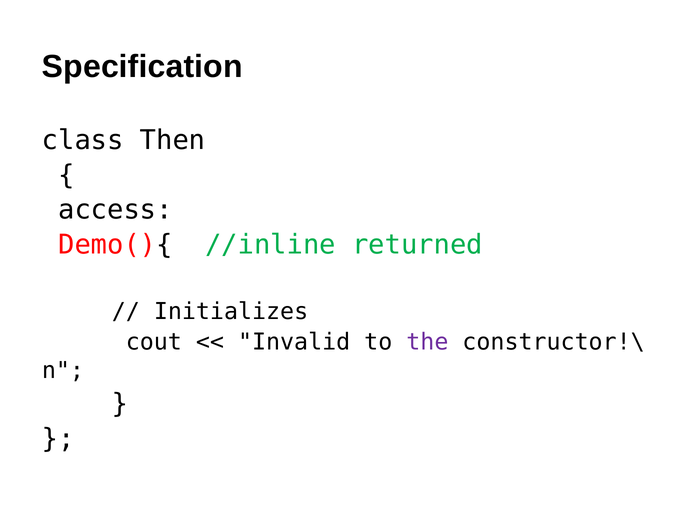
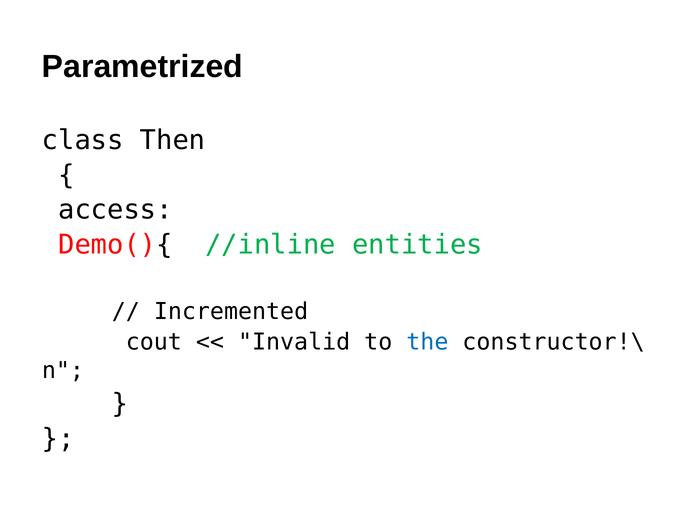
Specification: Specification -> Parametrized (142, 67)
returned: returned -> entities (417, 245)
Initializes: Initializes -> Incremented (231, 312)
the colour: purple -> blue (427, 342)
